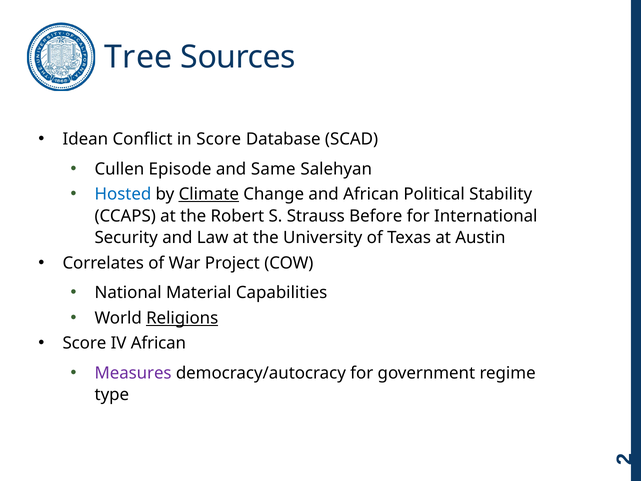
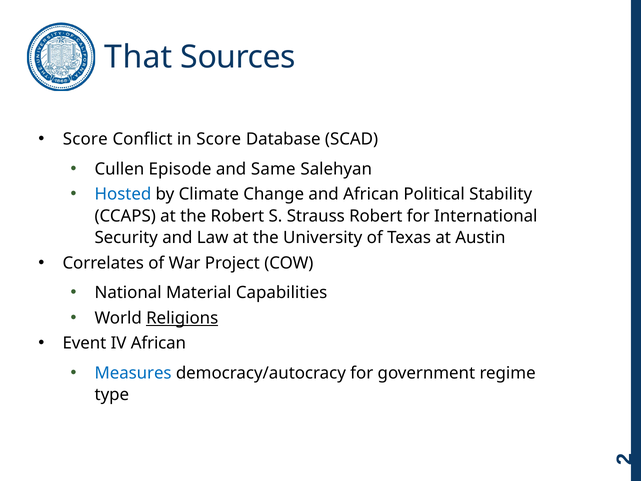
Tree: Tree -> That (138, 57)
Idean: Idean -> Score (85, 139)
Climate underline: present -> none (209, 194)
Strauss Before: Before -> Robert (376, 216)
Score: Score -> Event (84, 343)
Measures colour: purple -> blue (133, 373)
